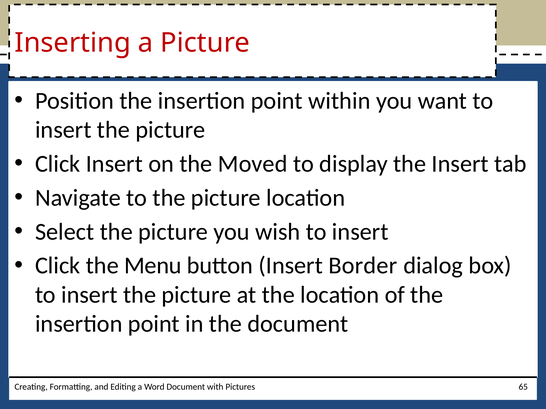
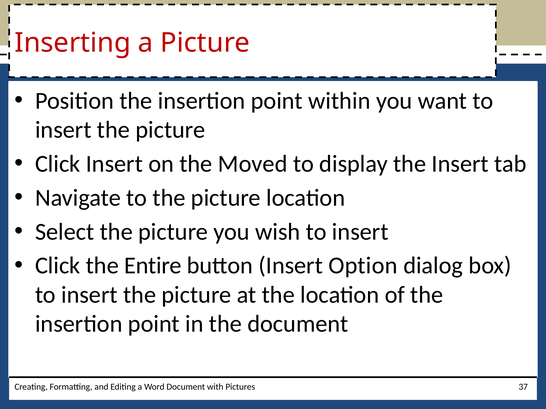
Menu: Menu -> Entire (153, 266)
Border: Border -> Option (363, 266)
65: 65 -> 37 (523, 387)
